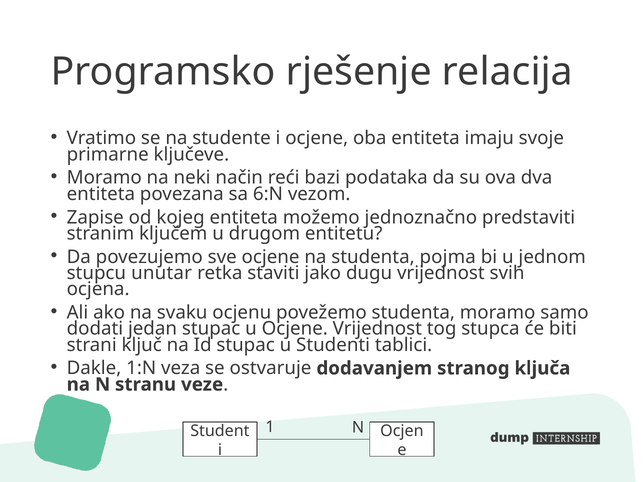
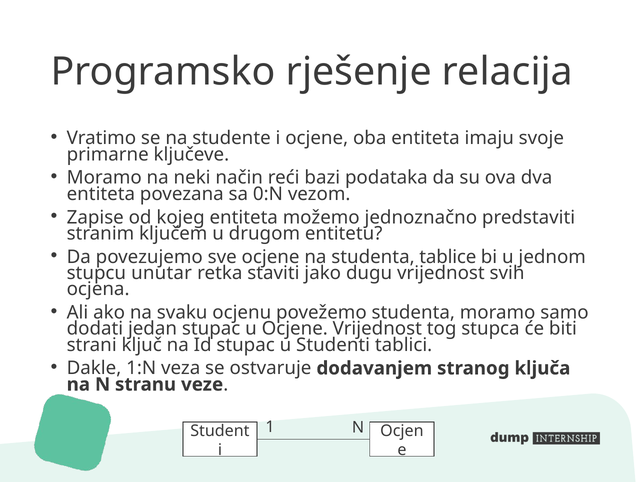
6:N: 6:N -> 0:N (268, 194)
pojma: pojma -> tablice (448, 257)
